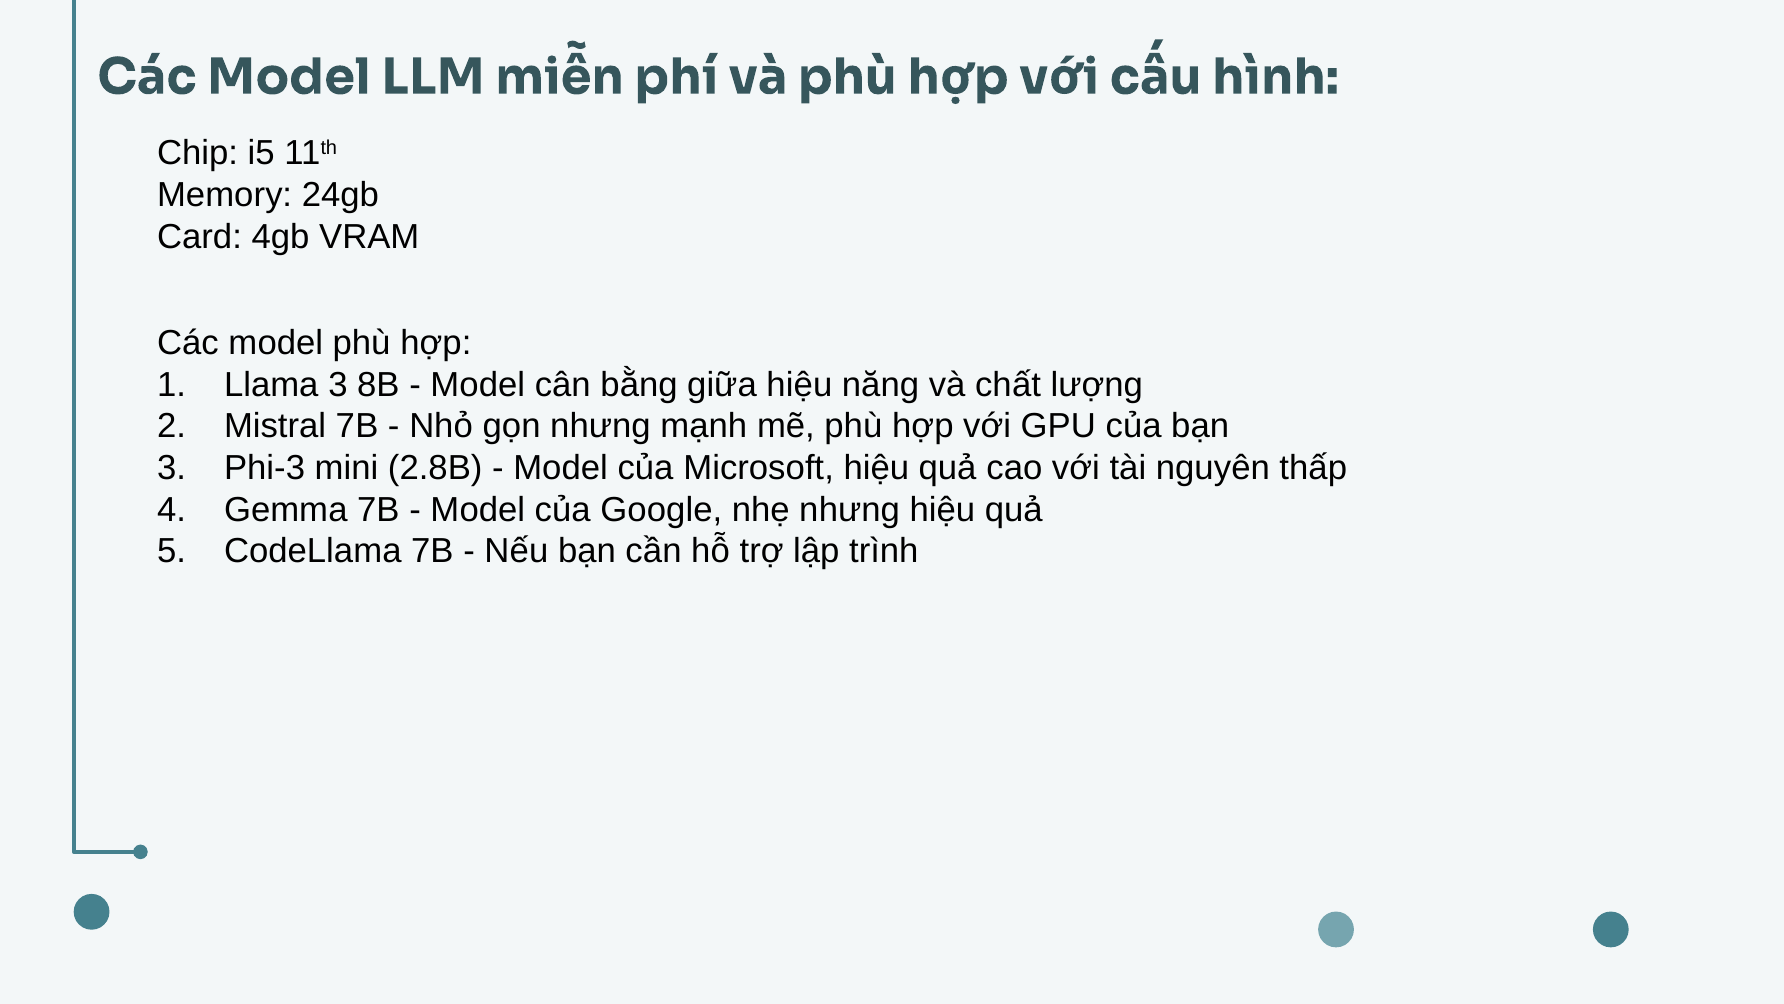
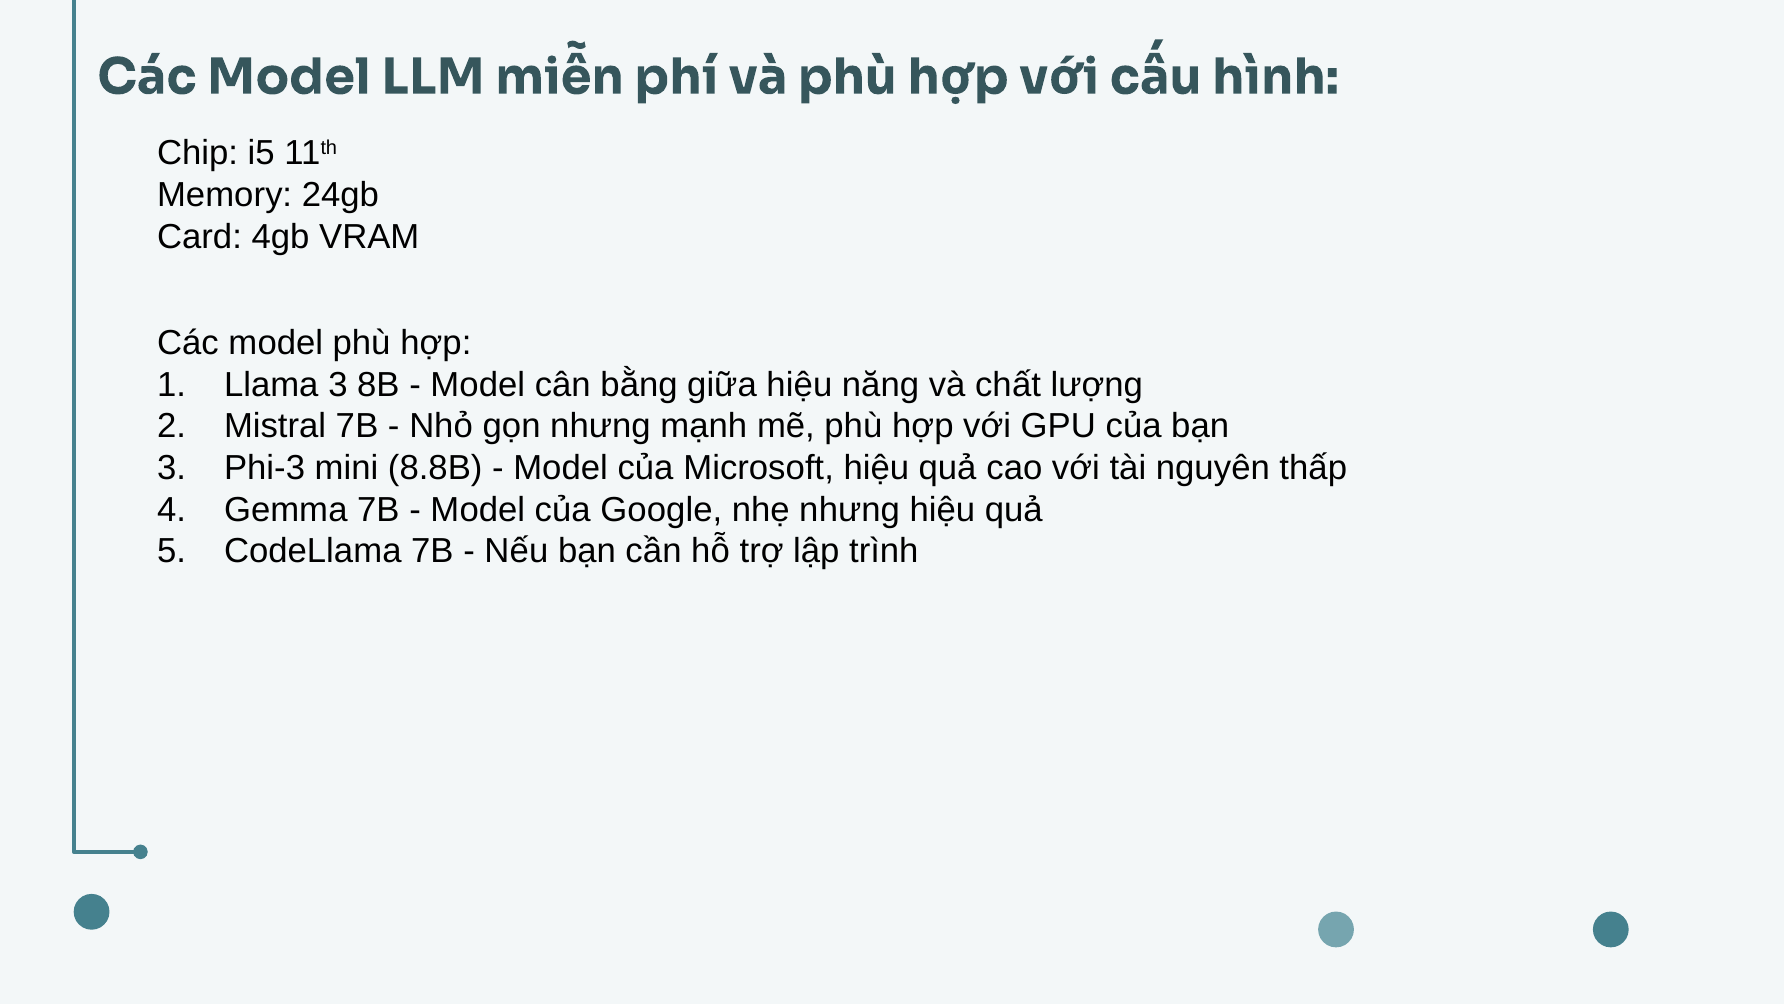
2.8B: 2.8B -> 8.8B (435, 468)
